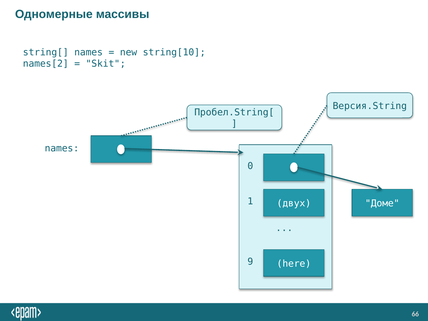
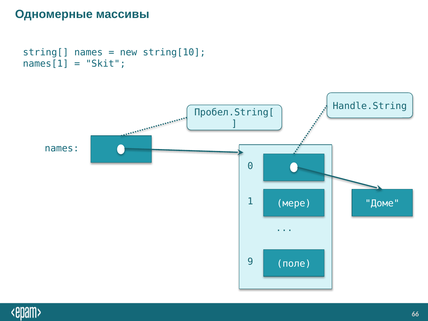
names[2: names[2 -> names[1 (46, 64)
Версия.String: Версия.String -> Handle.String (370, 106)
двух: двух -> мере (294, 203)
here: here -> поле (294, 264)
